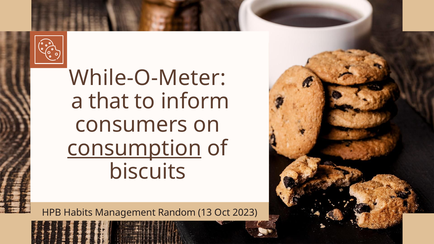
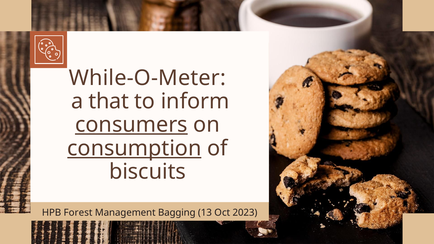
consumers underline: none -> present (131, 125)
Habits: Habits -> Forest (78, 213)
Random: Random -> Bagging (177, 213)
